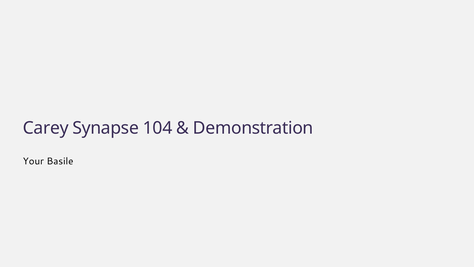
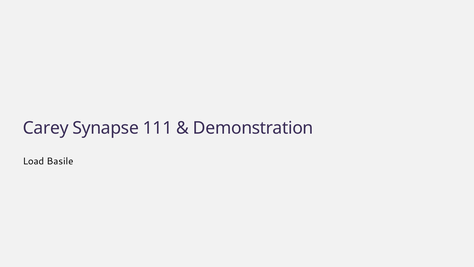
104: 104 -> 111 (158, 128)
Your: Your -> Load (33, 161)
